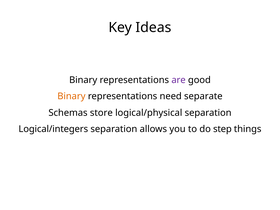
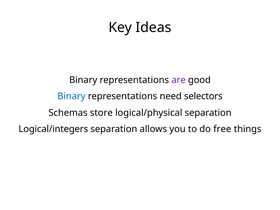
Binary colour: orange -> blue (71, 96)
separate: separate -> selectors (203, 96)
step: step -> free (222, 129)
